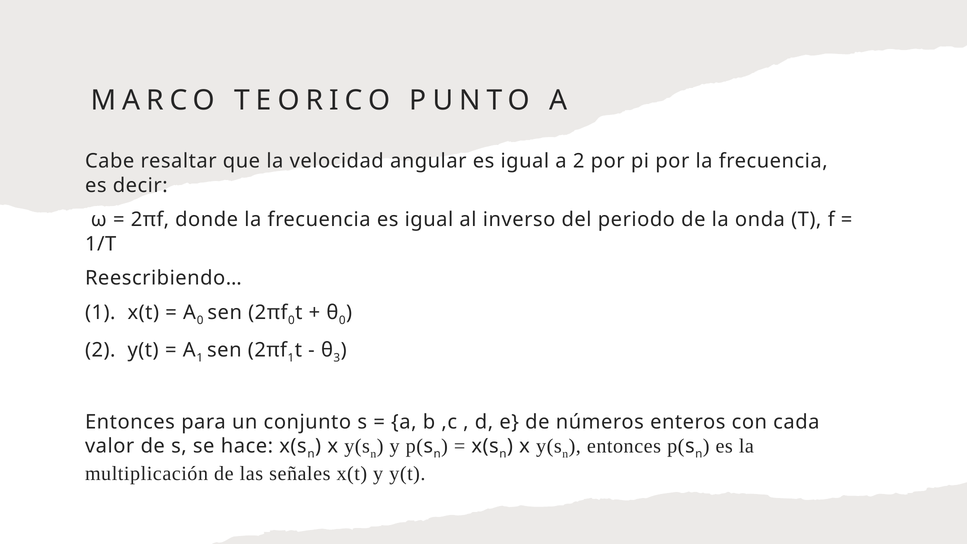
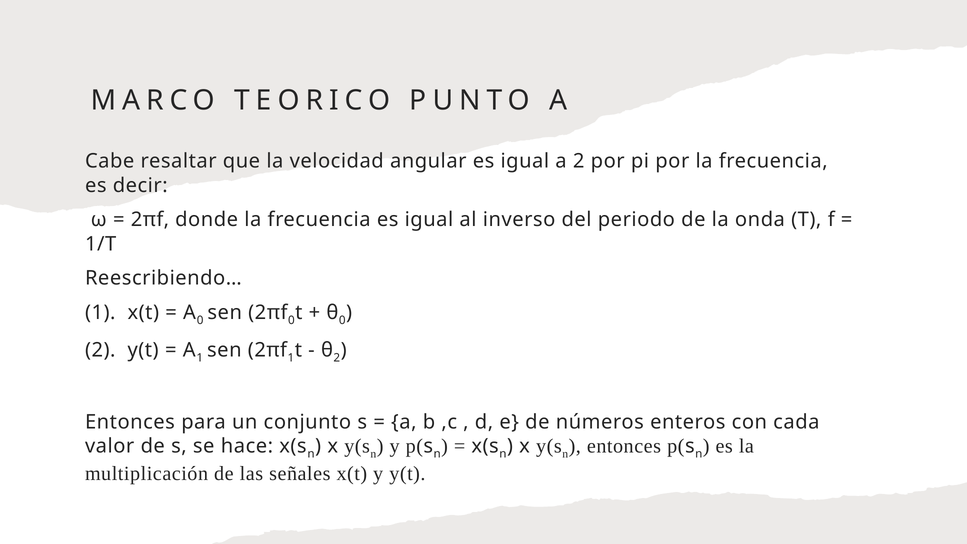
3: 3 -> 2 (337, 358)
